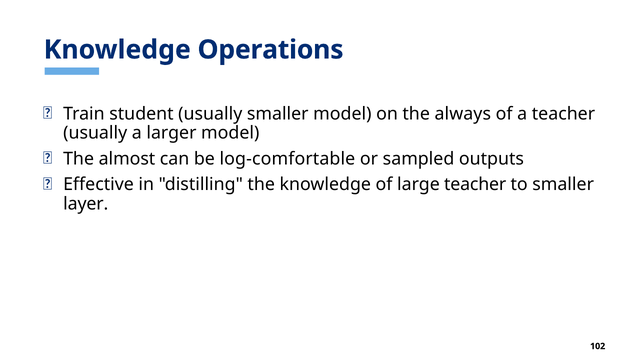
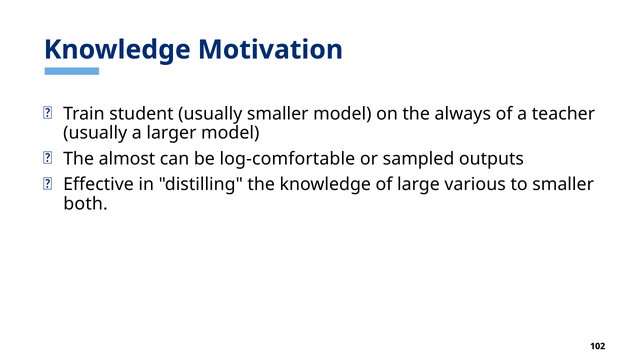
Operations: Operations -> Motivation (270, 50)
large teacher: teacher -> various (475, 184)
layer: layer -> both (86, 203)
